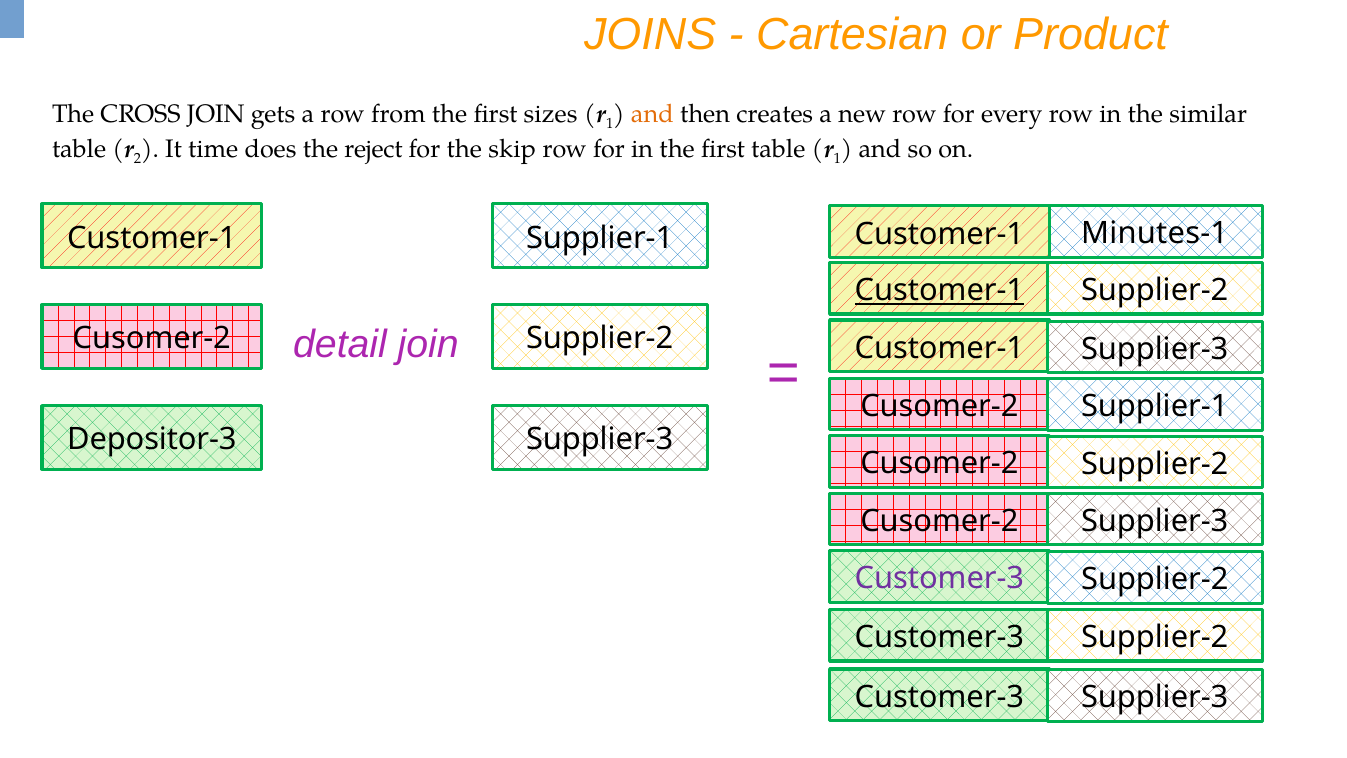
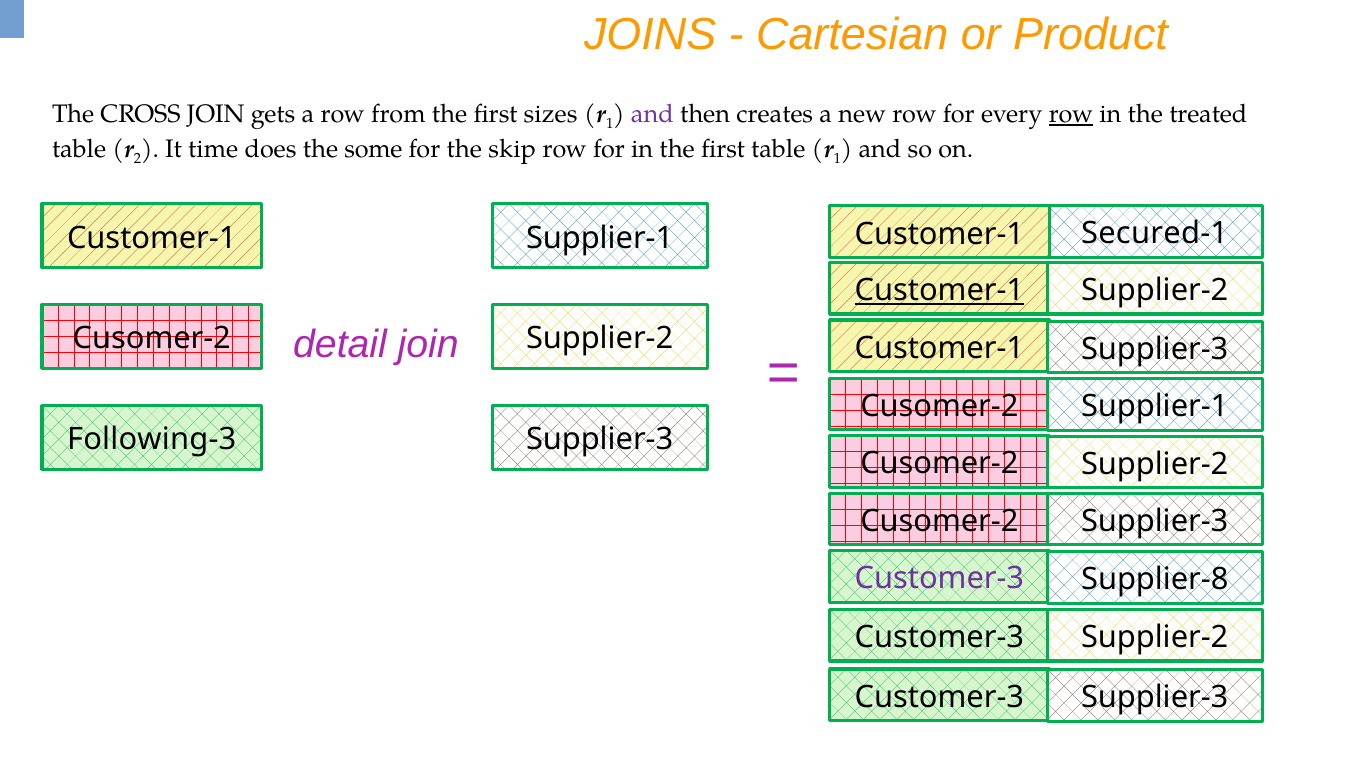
and colour: orange -> purple (652, 114)
row underline: none -> present (1071, 114)
similar: similar -> treated (1208, 114)
reject: reject -> some (373, 149)
Minutes-1: Minutes-1 -> Secured-1 (1155, 233)
Depositor-3: Depositor-3 -> Following-3 (152, 439)
Supplier-2: Supplier-2 -> Supplier-8 (1155, 579)
